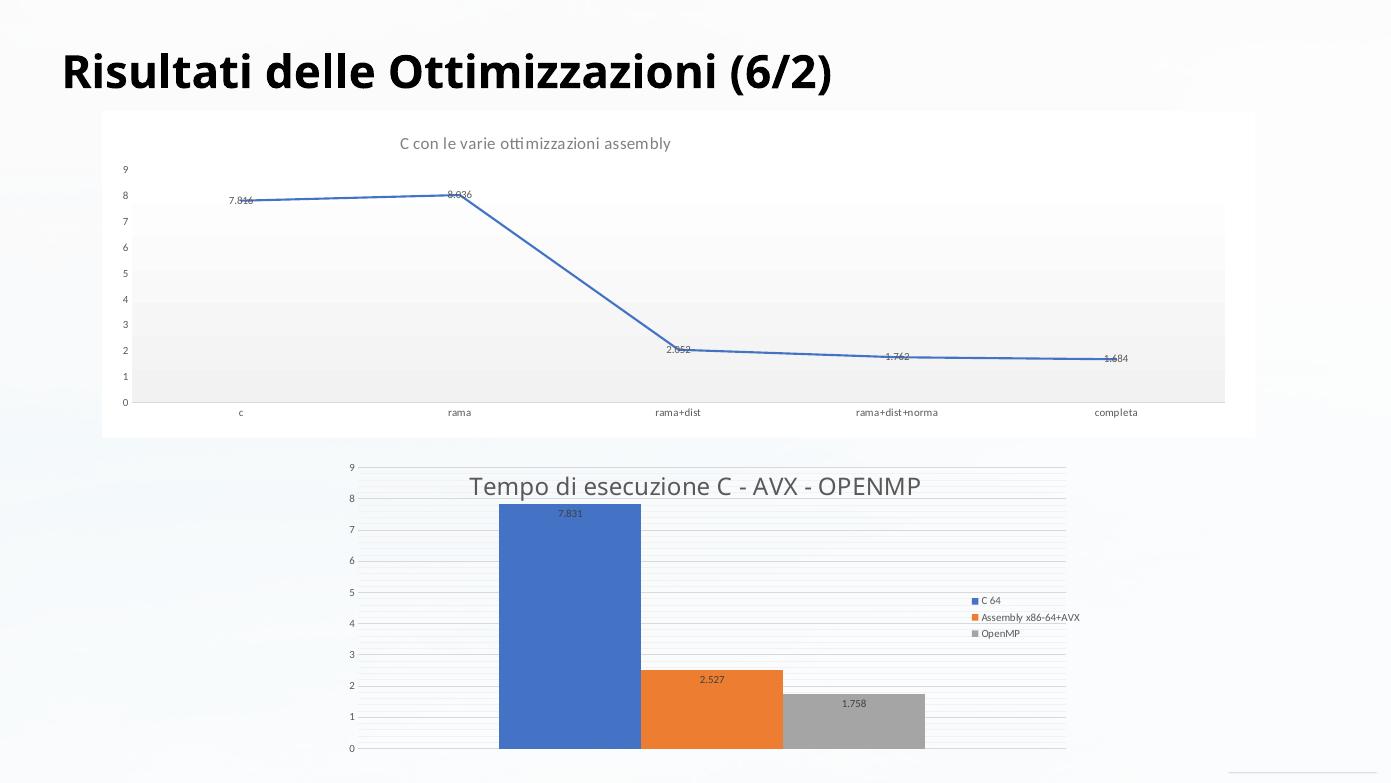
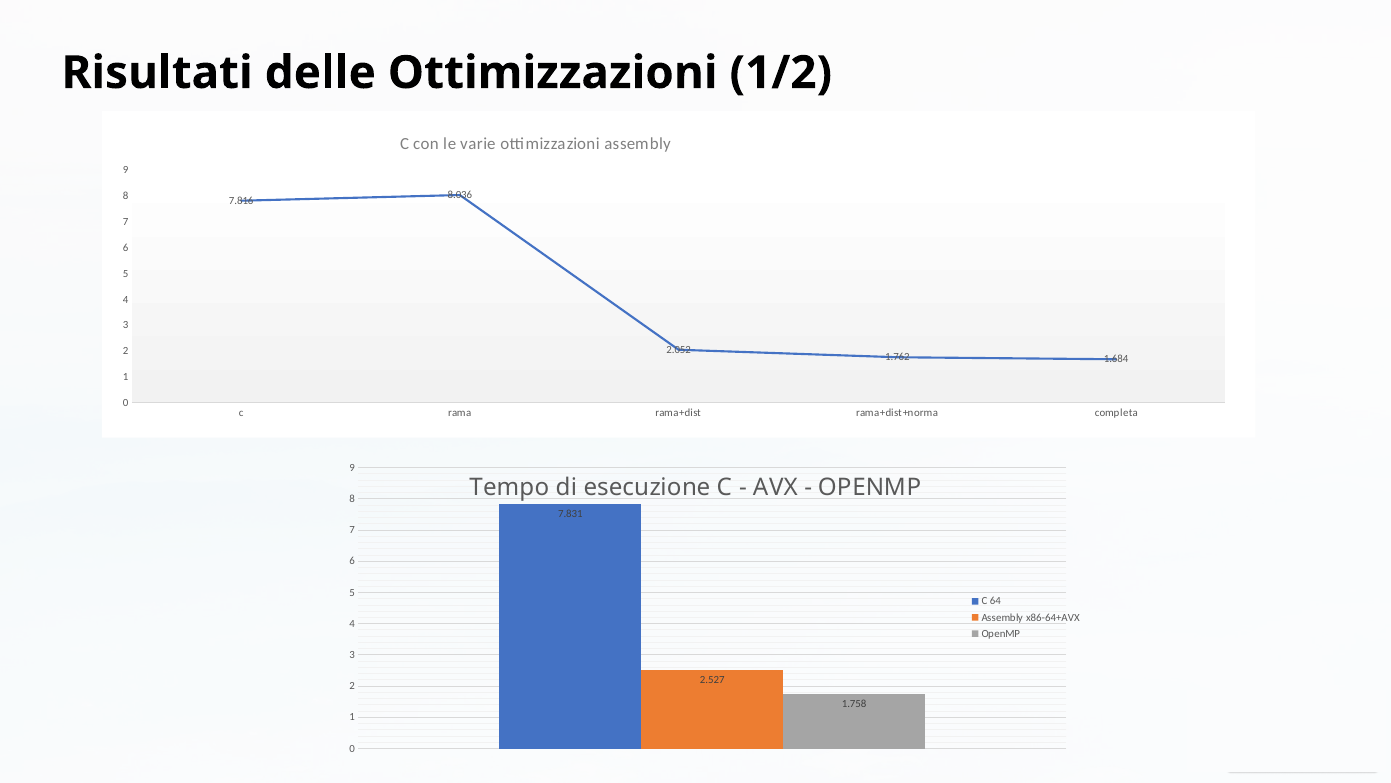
6/2: 6/2 -> 1/2 (781, 73)
